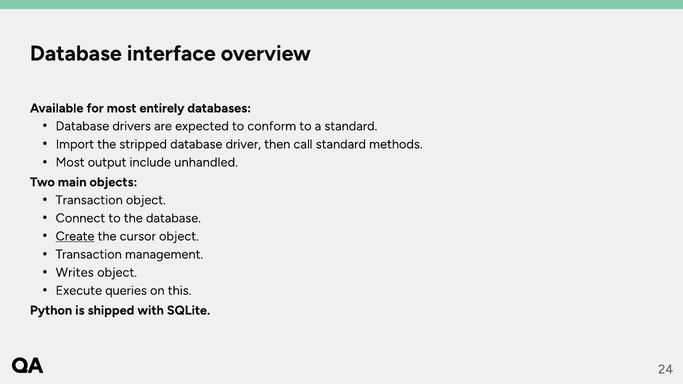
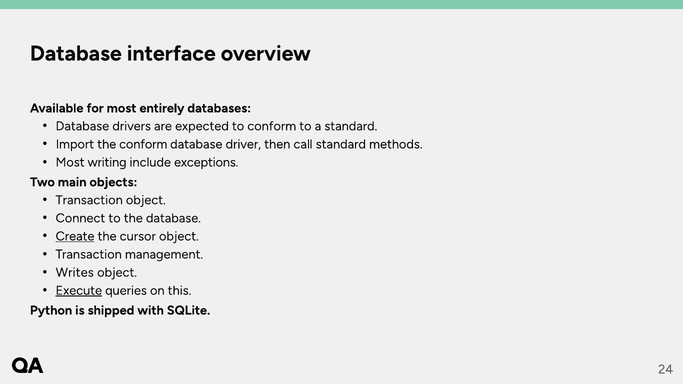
the stripped: stripped -> conform (143, 144)
output: output -> writing (107, 162)
unhandled: unhandled -> exceptions (206, 162)
Execute underline: none -> present (79, 291)
